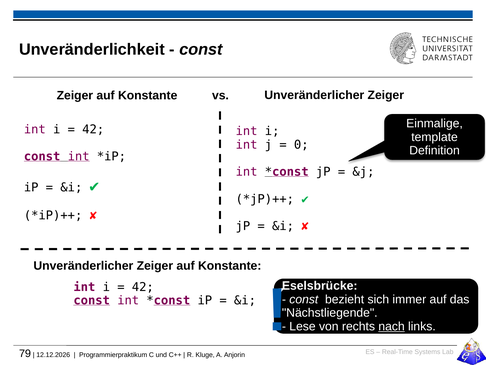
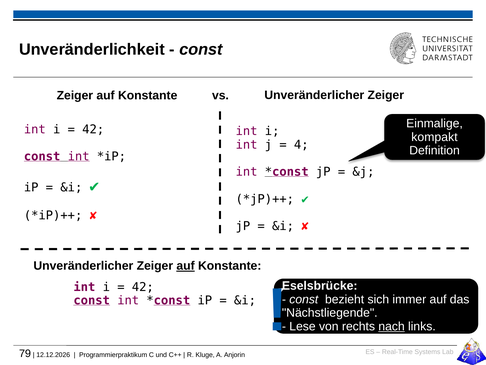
template: template -> kompakt (434, 137)
0: 0 -> 4 (301, 145)
auf underline: none -> present (186, 266)
